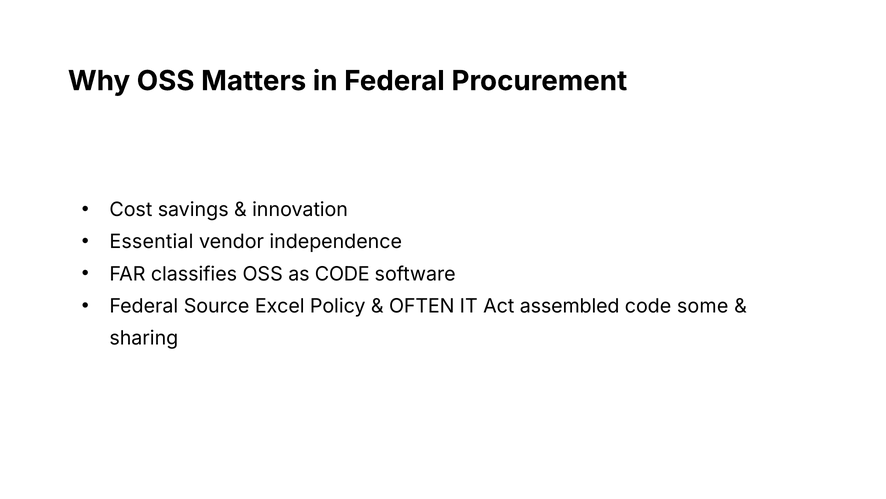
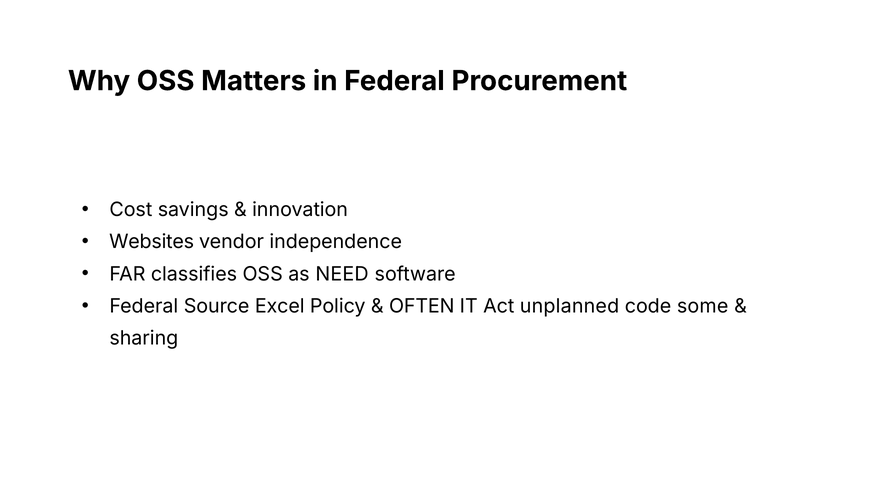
Essential: Essential -> Websites (152, 242)
as CODE: CODE -> NEED (342, 274)
assembled: assembled -> unplanned (570, 306)
